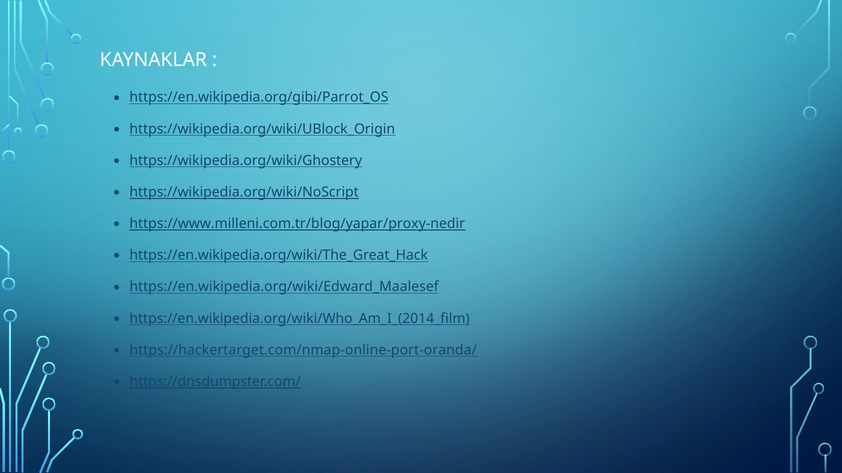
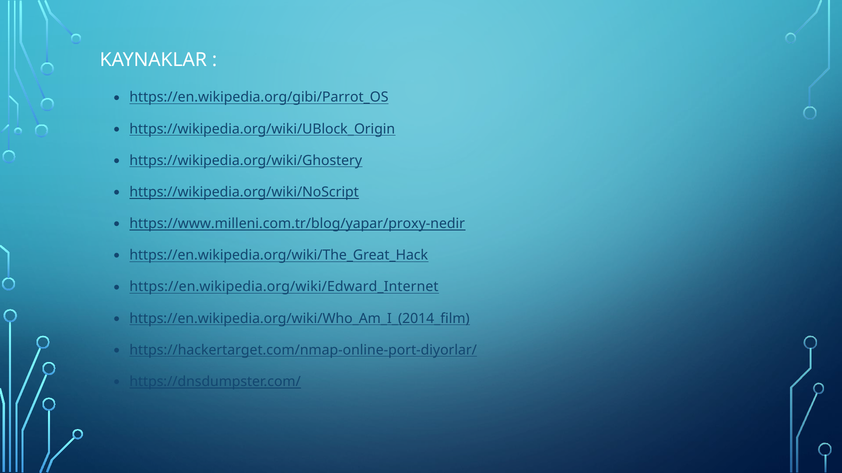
https://en.wikipedia.org/wiki/Edward_Maalesef: https://en.wikipedia.org/wiki/Edward_Maalesef -> https://en.wikipedia.org/wiki/Edward_Internet (284, 287)
https://hackertarget.com/nmap-online-port-oranda/: https://hackertarget.com/nmap-online-port-oranda/ -> https://hackertarget.com/nmap-online-port-diyorlar/ (303, 350)
